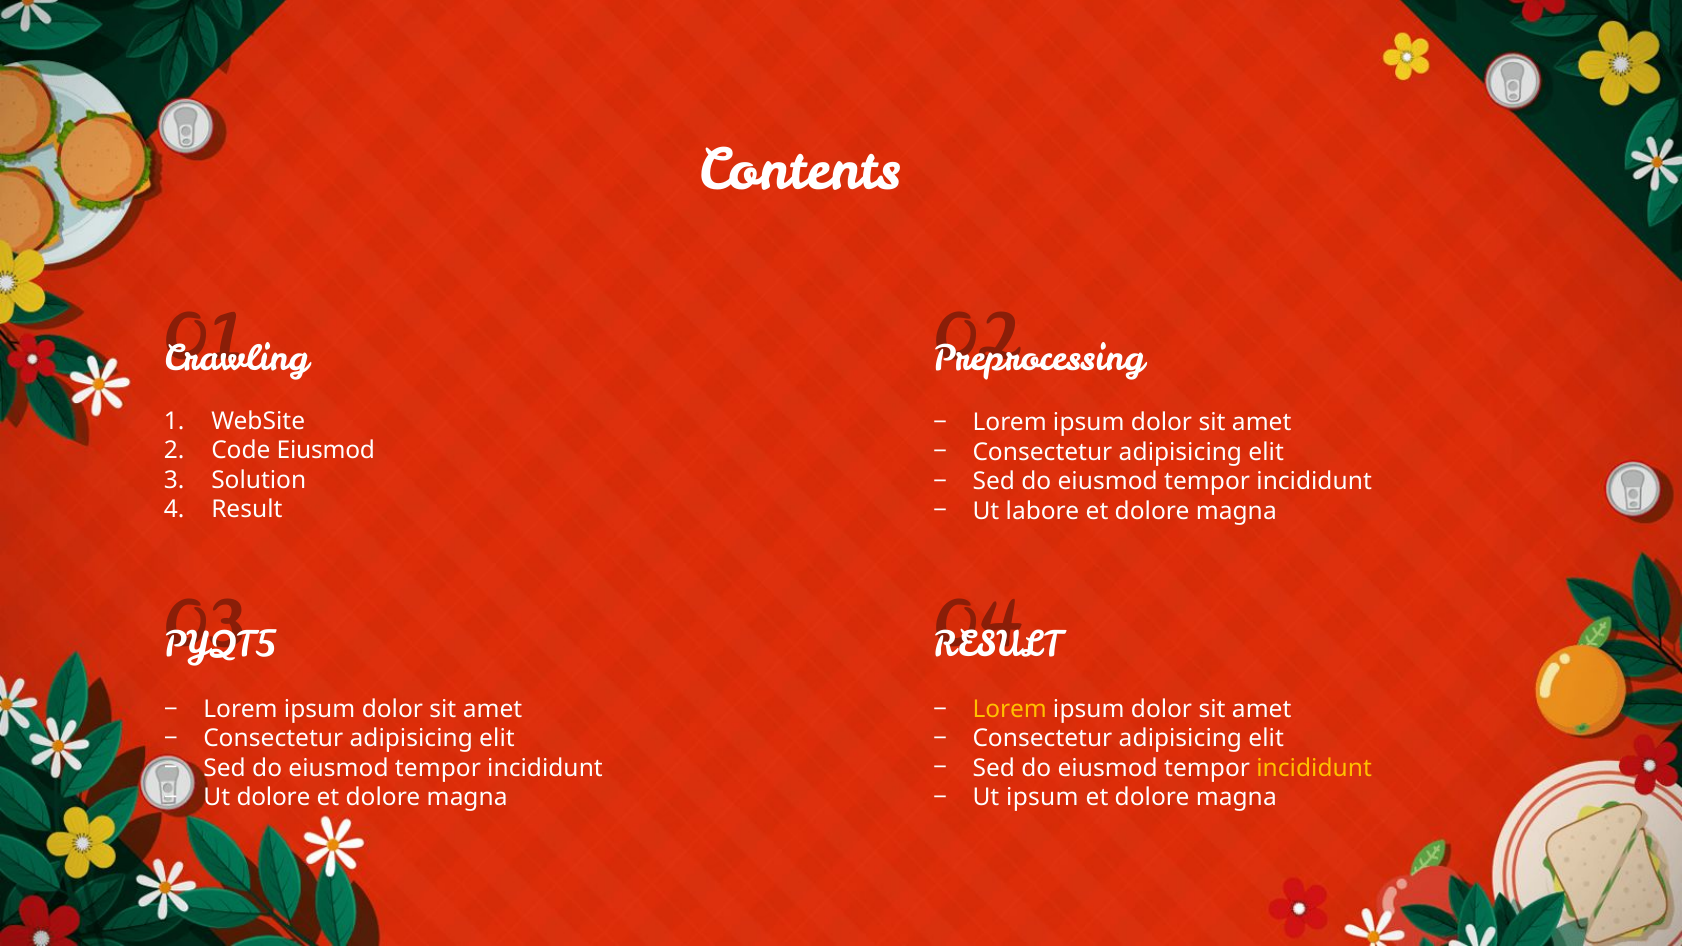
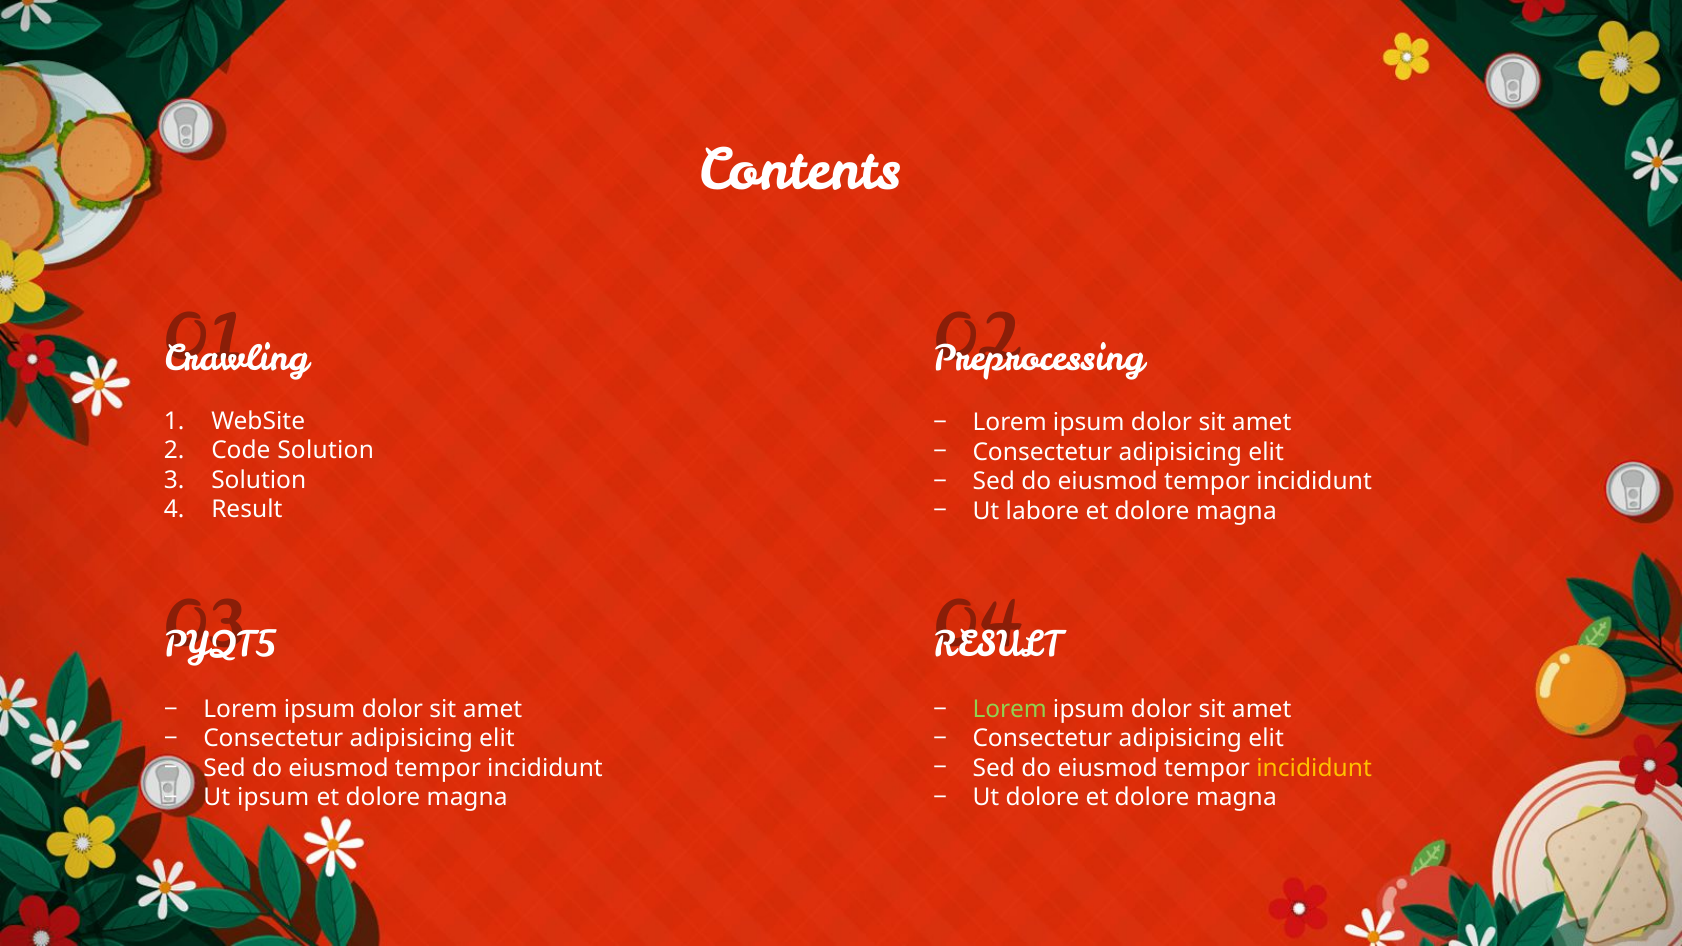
Code Eiusmod: Eiusmod -> Solution (326, 451)
Lorem colour: yellow -> light green (1010, 709)
Ut dolore: dolore -> ipsum (273, 798)
Ut ipsum: ipsum -> dolore (1043, 798)
